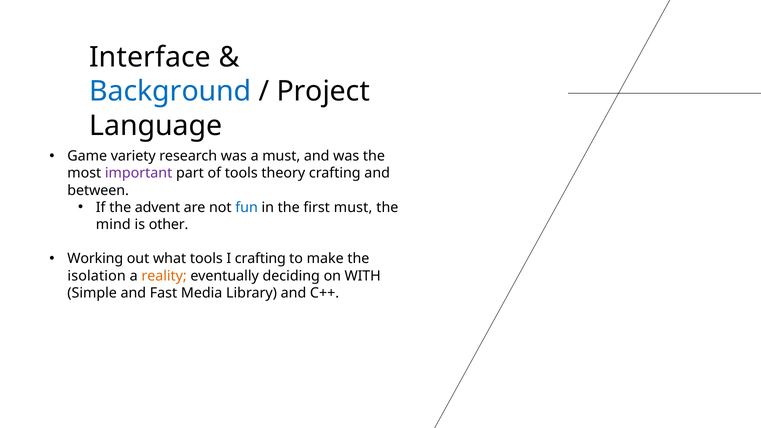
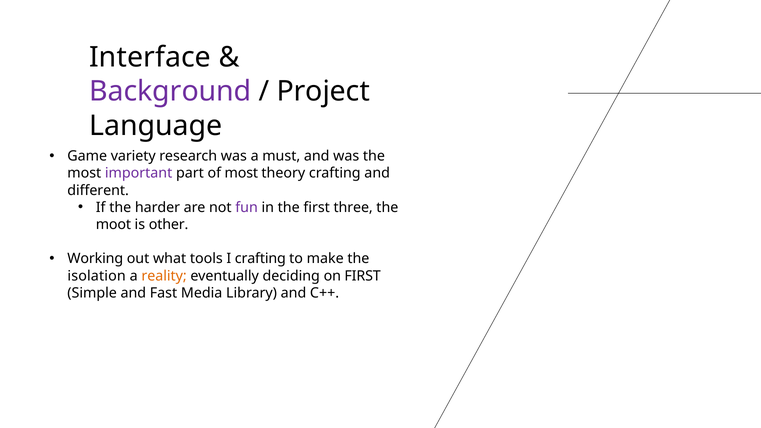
Background colour: blue -> purple (170, 92)
of tools: tools -> most (241, 173)
between: between -> different (98, 190)
advent: advent -> harder (157, 207)
fun colour: blue -> purple (247, 207)
first must: must -> three (353, 207)
mind: mind -> moot (113, 225)
on WITH: WITH -> FIRST (363, 276)
